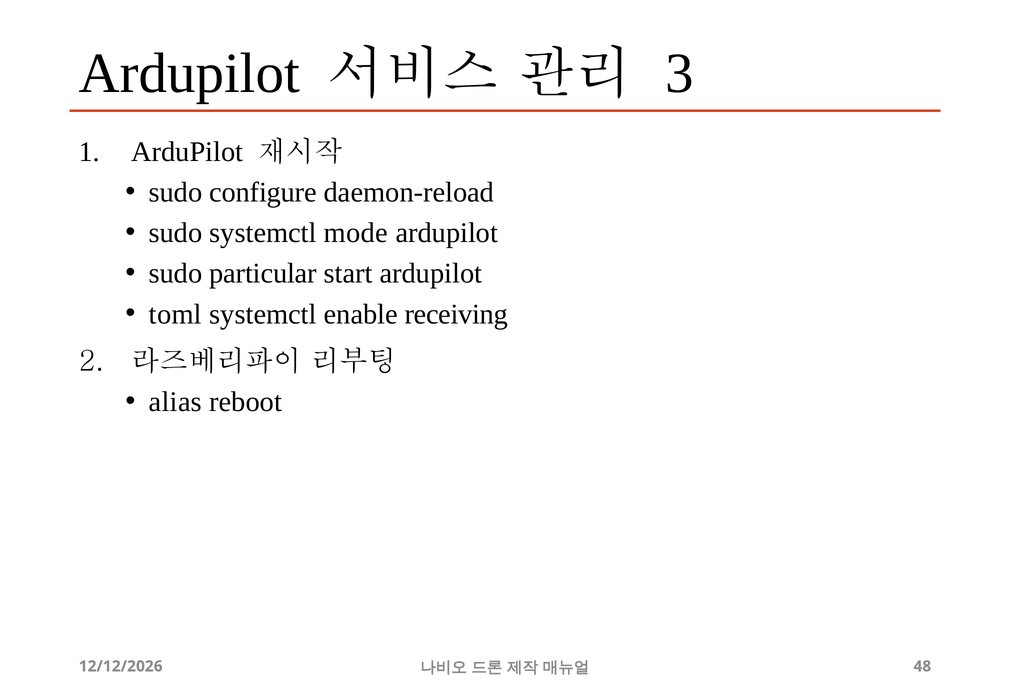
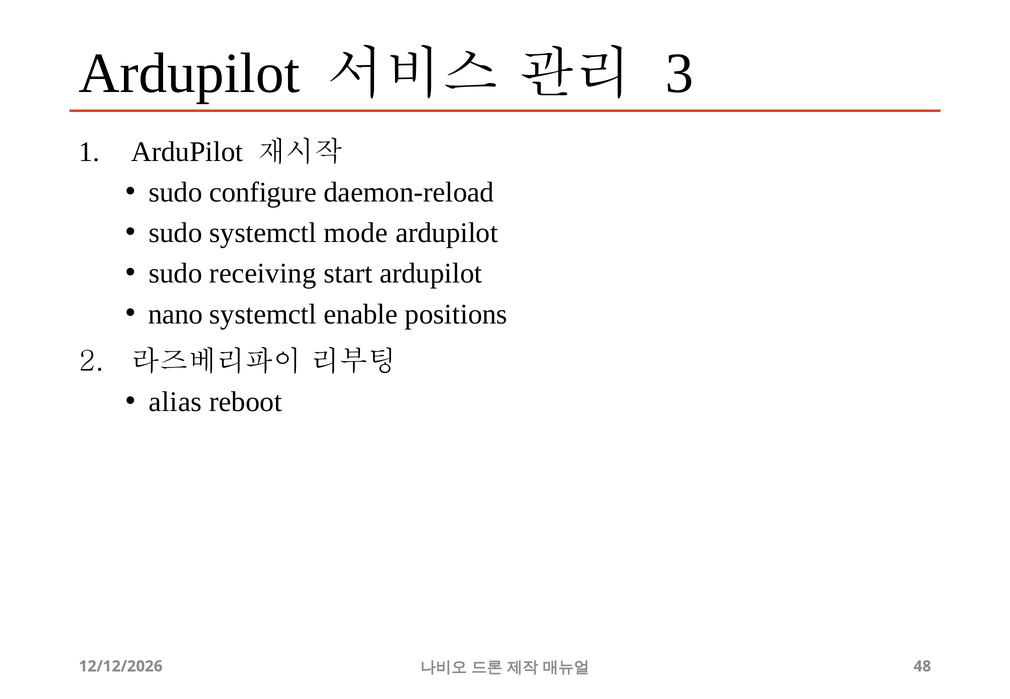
particular: particular -> receiving (263, 274)
toml: toml -> nano (176, 314)
receiving: receiving -> positions (456, 314)
